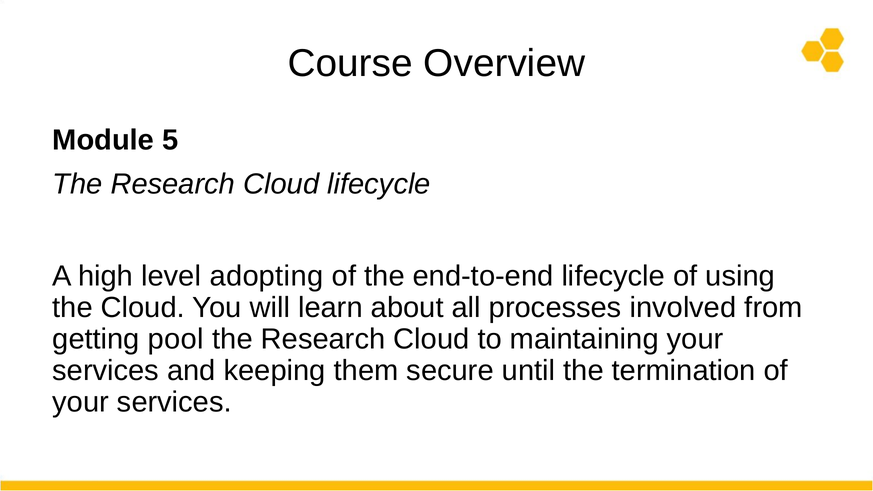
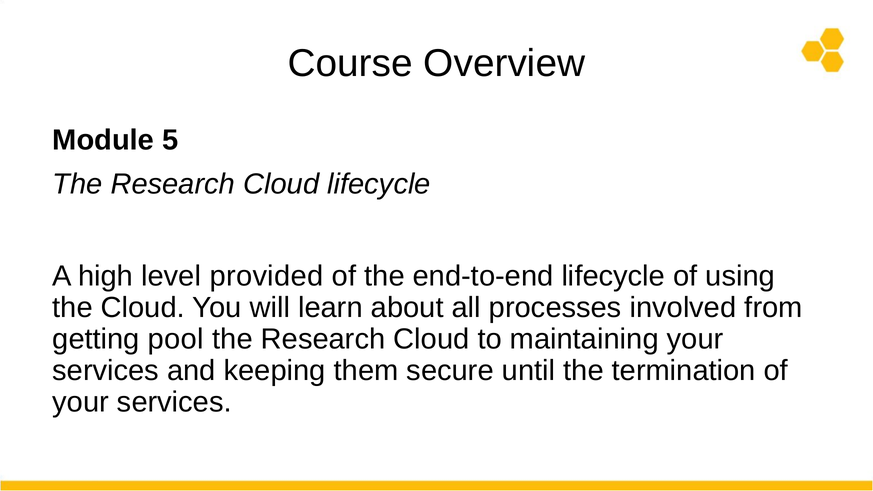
adopting: adopting -> provided (266, 276)
